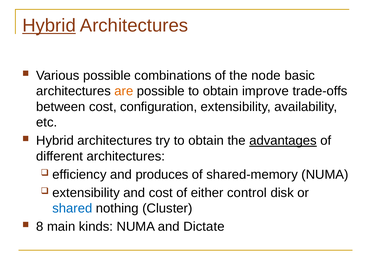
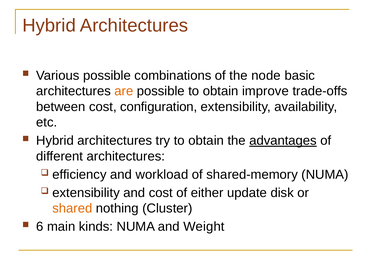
Hybrid underline: present -> none (49, 26)
produces: produces -> workload (162, 175)
control: control -> update (247, 193)
shared colour: blue -> orange (72, 209)
8: 8 -> 6 (40, 227)
Dictate: Dictate -> Weight (204, 227)
